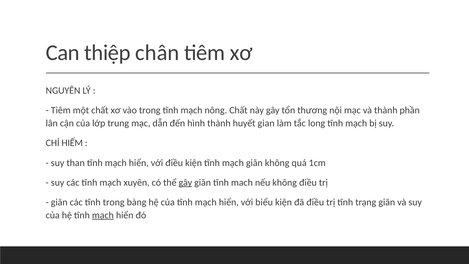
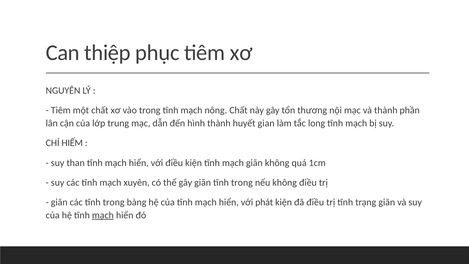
chân: chân -> phục (157, 53)
gây underline: present -> none (185, 182)
giãn tĩnh mach: mach -> trong (242, 182)
biểu: biểu -> phát (264, 202)
